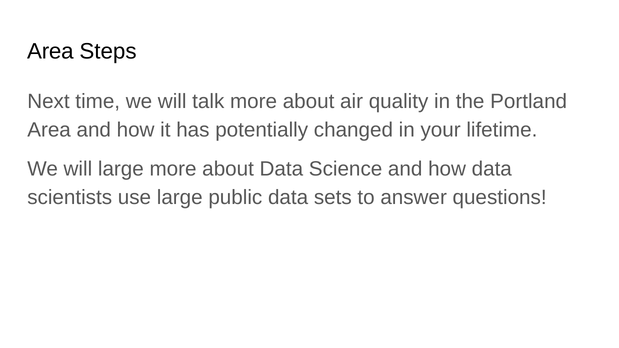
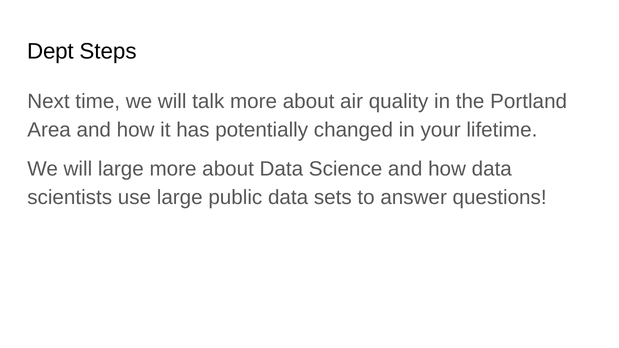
Area: Area -> Dept (50, 51)
